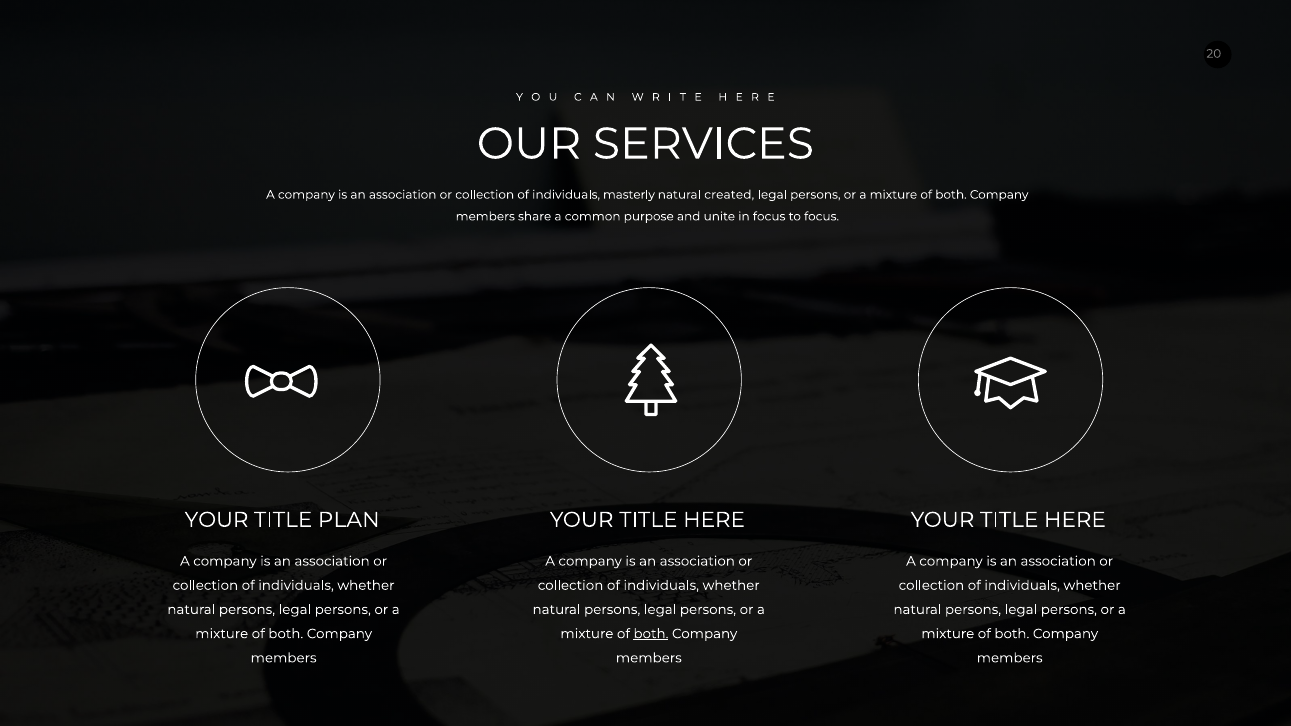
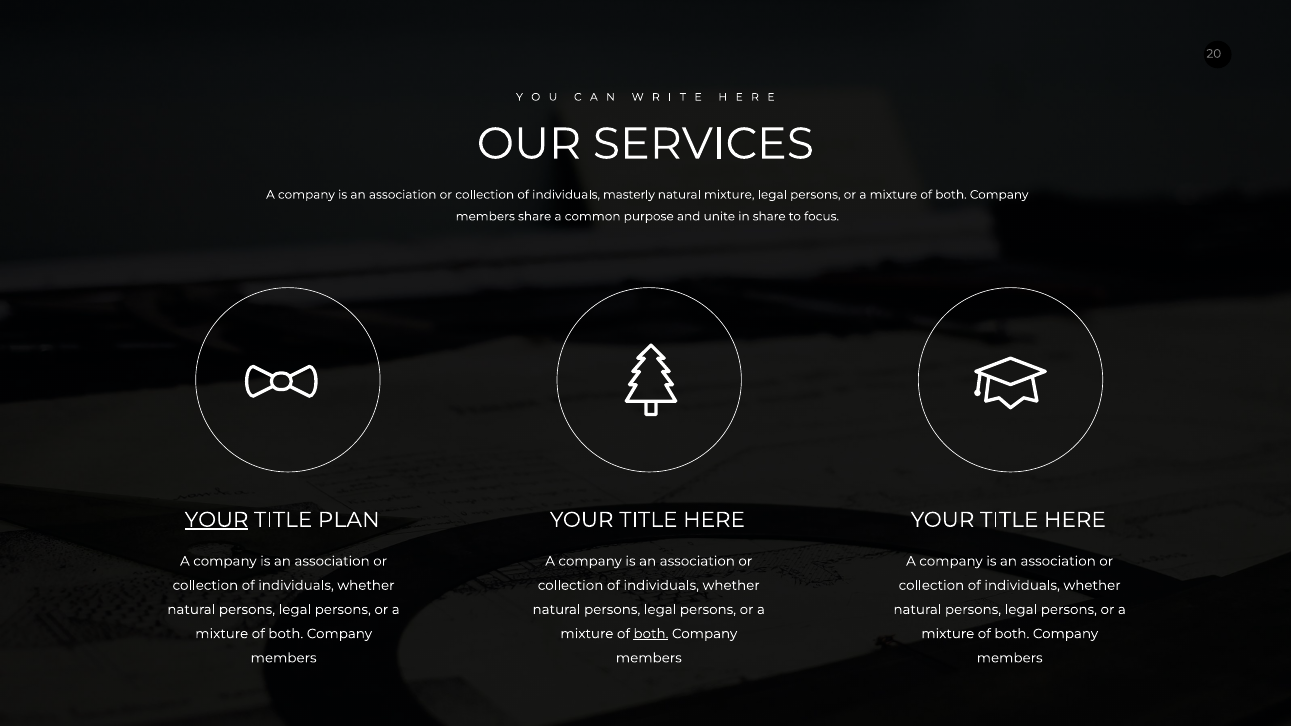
natural created: created -> mixture (729, 195)
in focus: focus -> share (769, 217)
YOUR underline: none -> present (217, 520)
